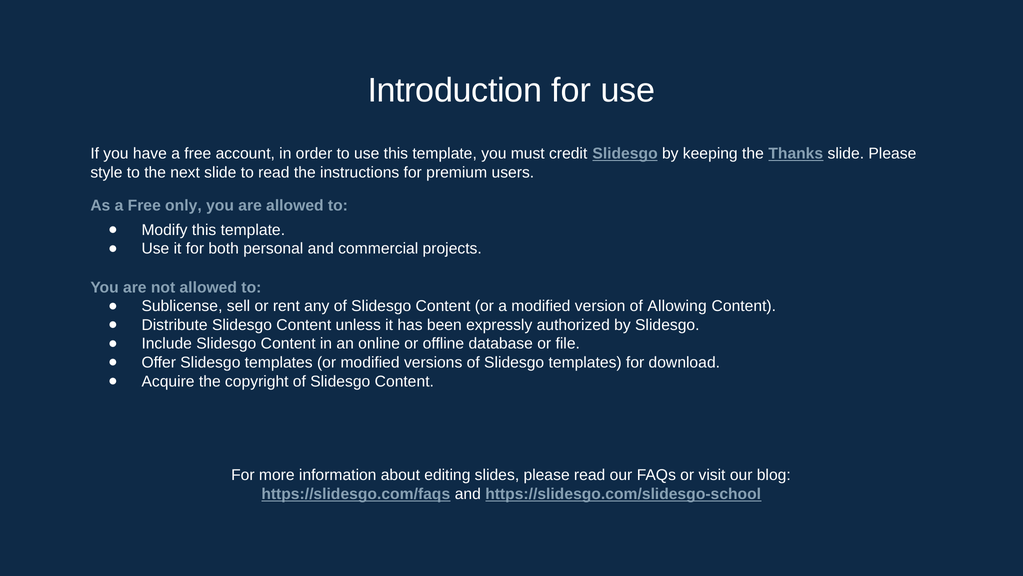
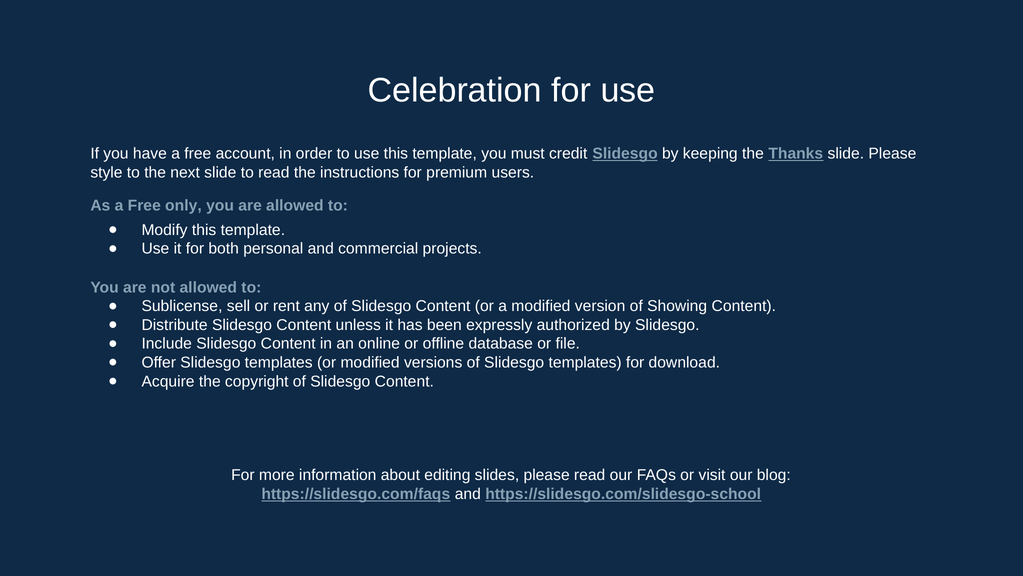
Introduction: Introduction -> Celebration (455, 90)
Allowing: Allowing -> Showing (677, 306)
